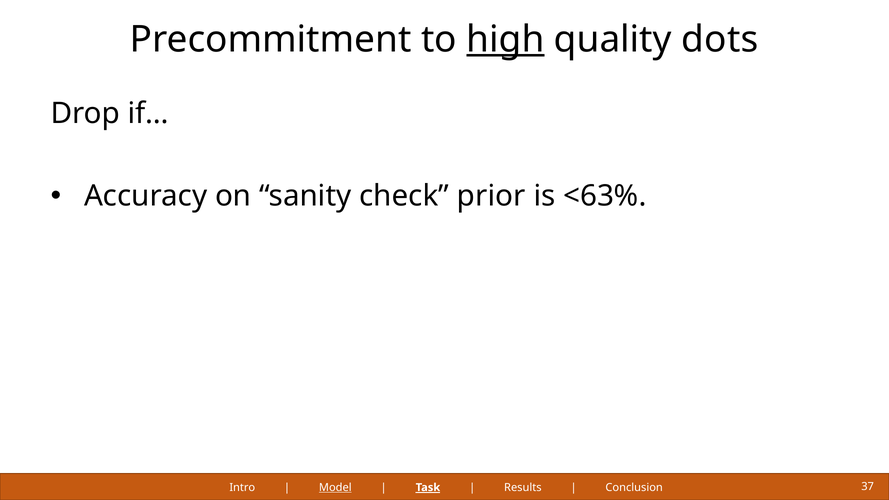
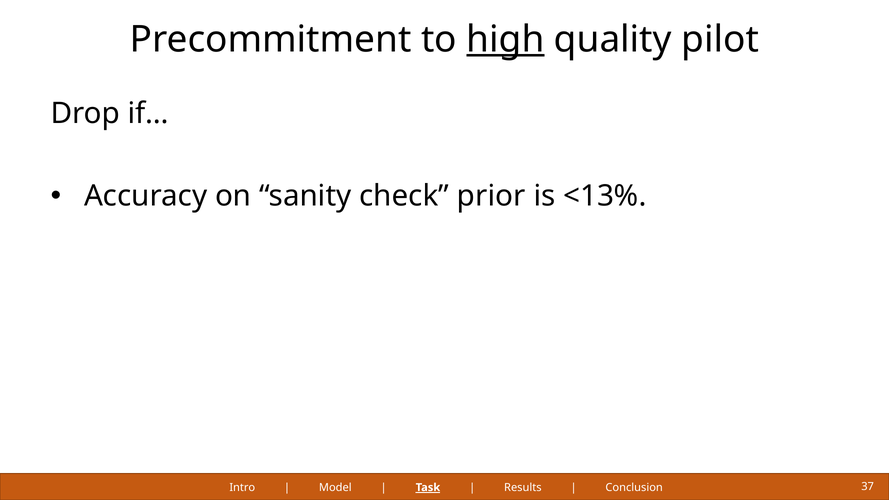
dots: dots -> pilot (720, 39)
<63%: <63% -> <13% (605, 196)
Model underline: present -> none (335, 487)
